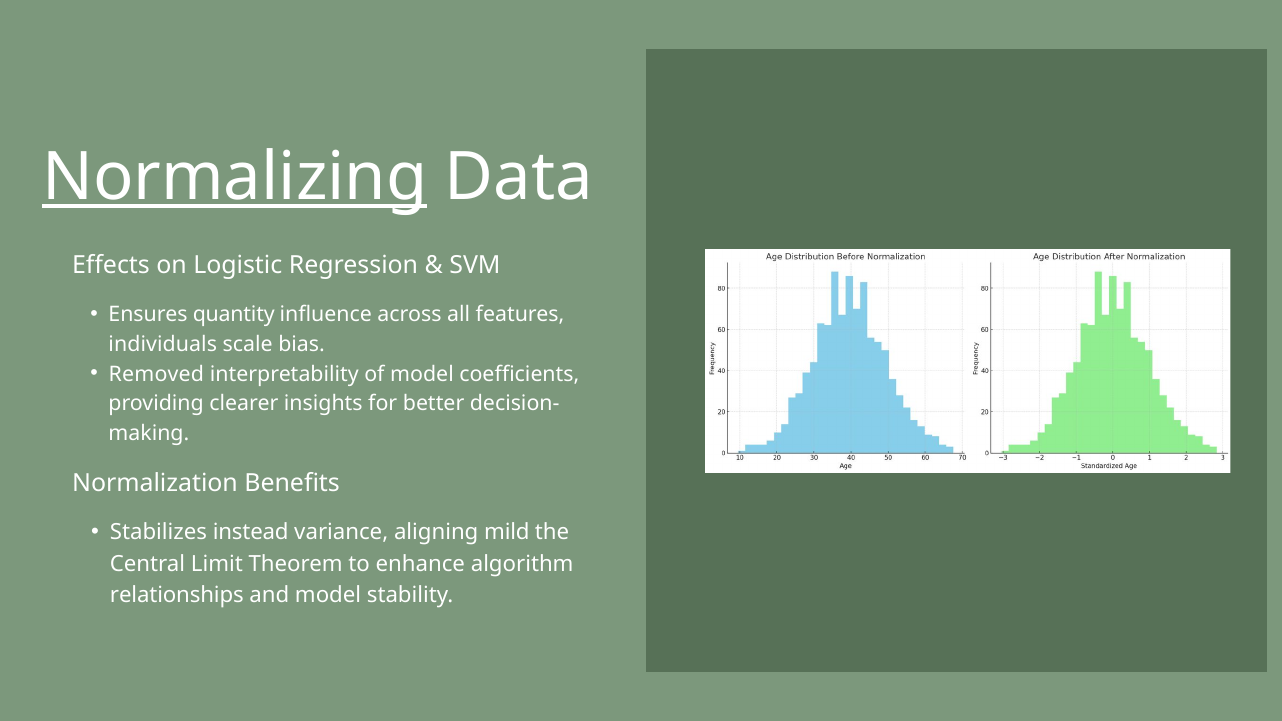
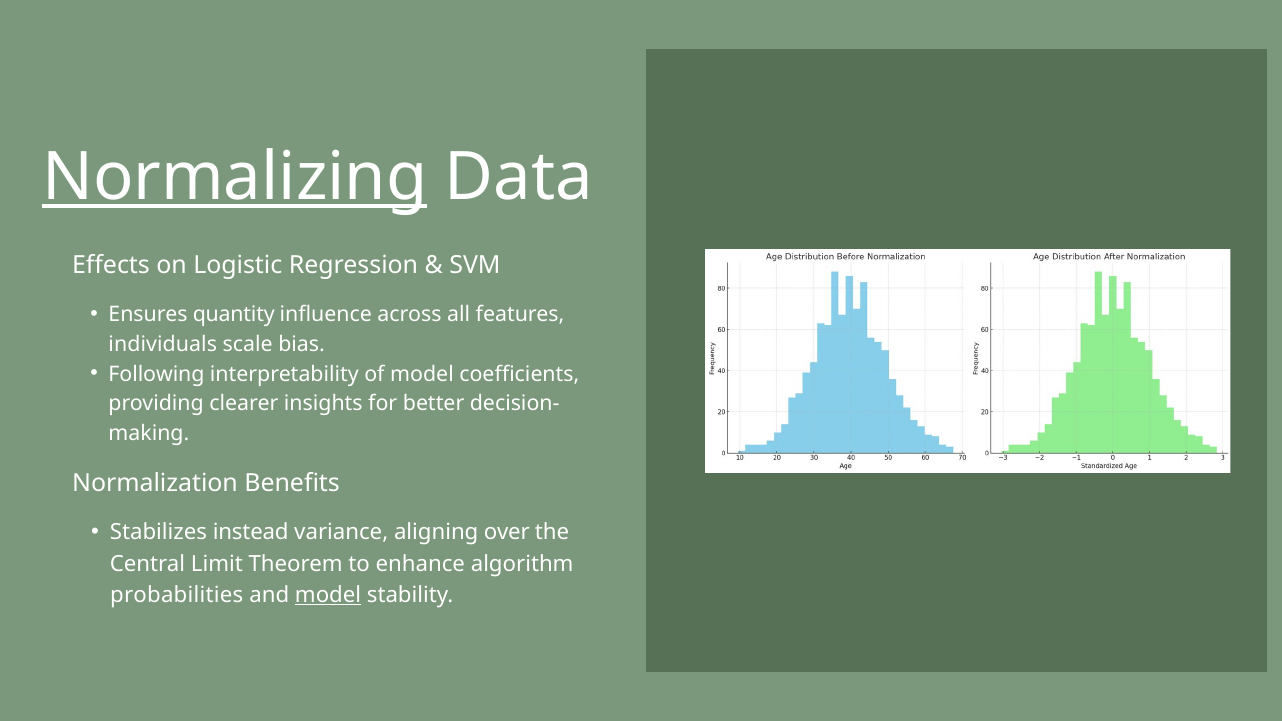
Removed: Removed -> Following (156, 374)
mild: mild -> over (507, 533)
relationships: relationships -> probabilities (177, 595)
model underline: none -> present (328, 595)
